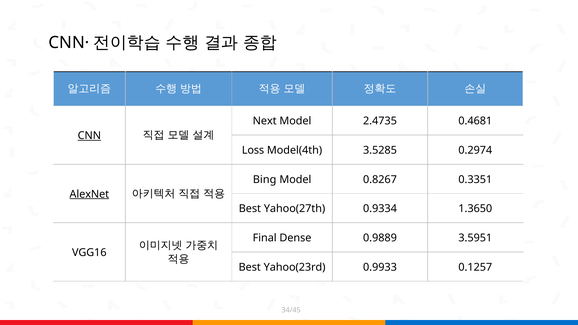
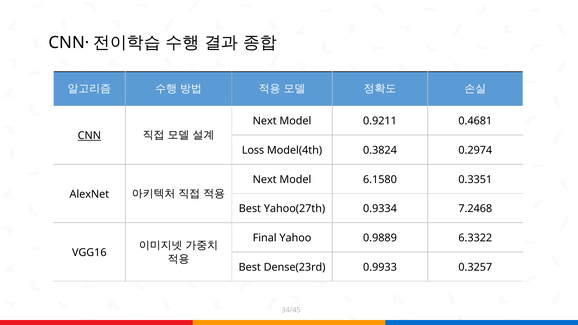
2.4735: 2.4735 -> 0.9211 (380, 121)
3.5285: 3.5285 -> 0.3824 (380, 150)
Bing: Bing -> Next (265, 180)
0.8267: 0.8267 -> 6.1580 (380, 180)
AlexNet underline: present -> none (89, 194)
1.3650: 1.3650 -> 7.2468 (475, 209)
Dense: Dense -> Yahoo (295, 238)
3.5951: 3.5951 -> 6.3322 (475, 238)
Yahoo(23rd: Yahoo(23rd -> Dense(23rd (295, 267)
0.1257: 0.1257 -> 0.3257 (475, 267)
